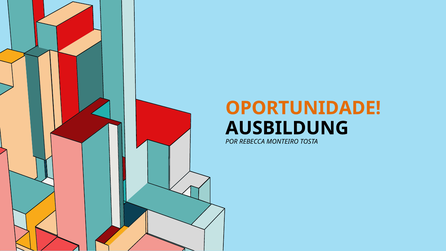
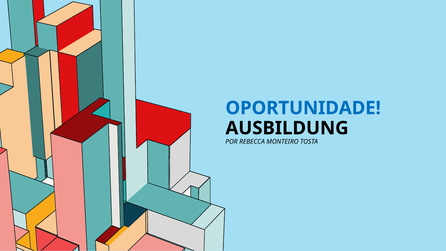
OPORTUNIDADE colour: orange -> blue (303, 108)
